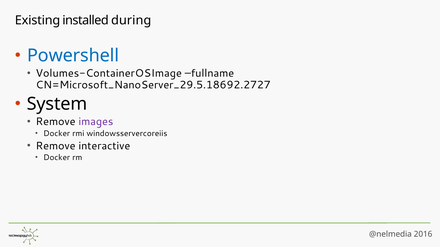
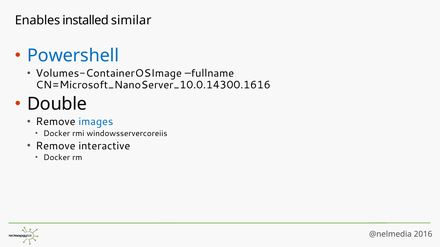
Existing: Existing -> Enables (38, 20)
during: during -> similar (131, 20)
CN=Microsoft_NanoServer_29.5.18692.2727: CN=Microsoft_NanoServer_29.5.18692.2727 -> CN=Microsoft_NanoServer_10.0.14300.1616 (153, 85)
System: System -> Double (57, 104)
images colour: purple -> blue (96, 122)
